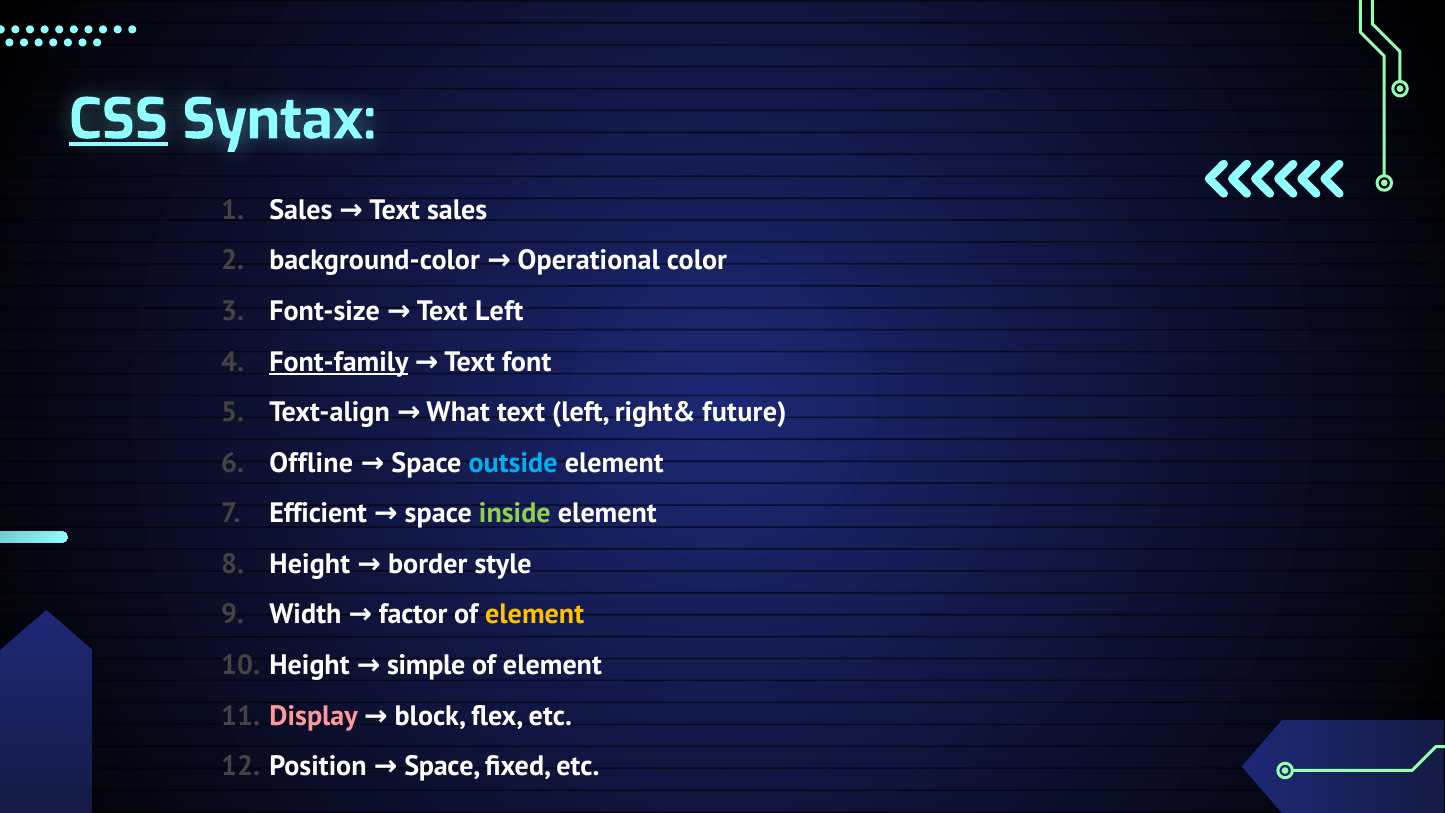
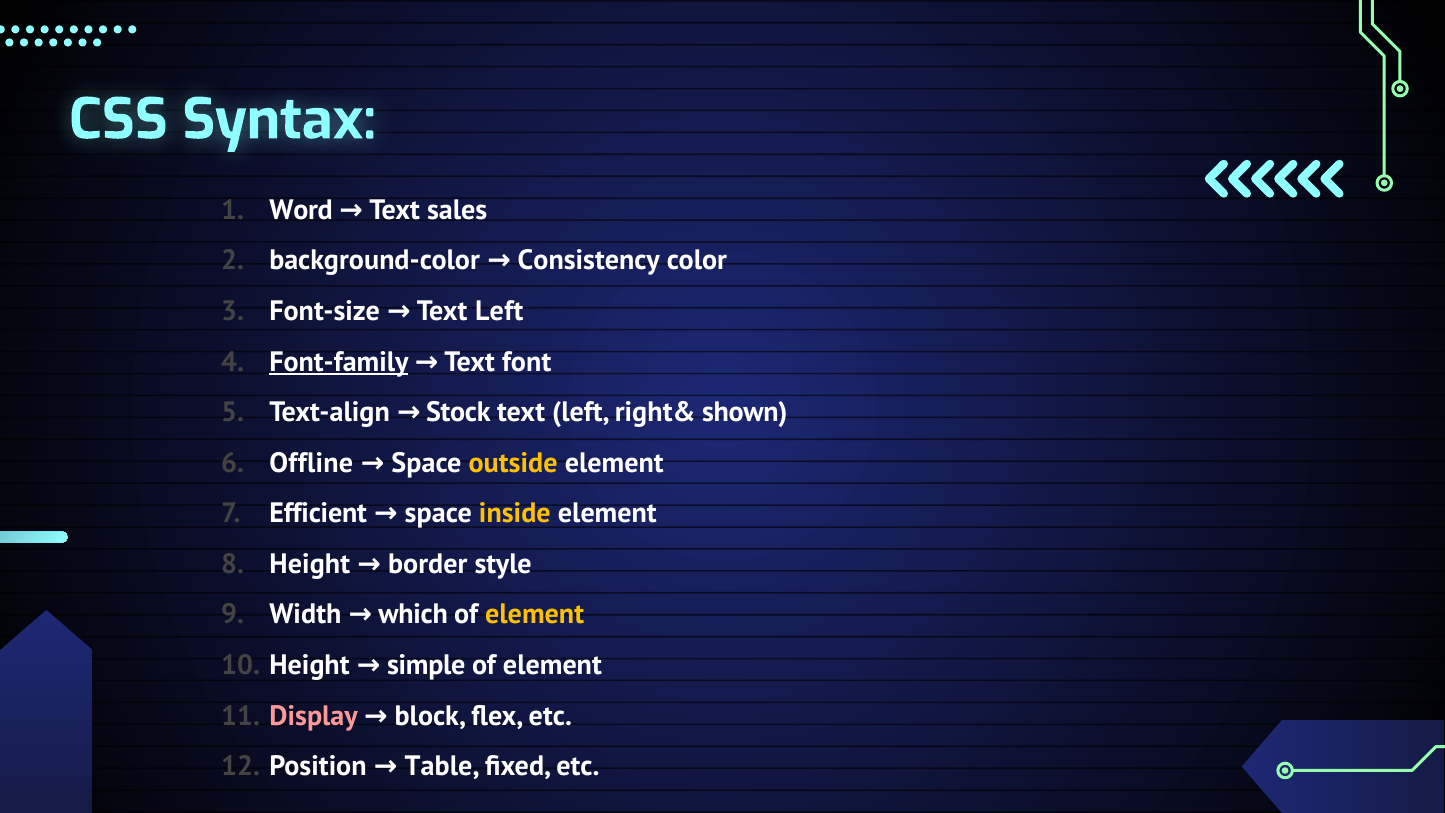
CSS underline: present -> none (118, 120)
Sales: Sales -> Word (301, 210)
Operational: Operational -> Consistency (589, 261)
What: What -> Stock (458, 412)
future: future -> shown (745, 412)
outside colour: light blue -> yellow (513, 463)
inside colour: light green -> yellow (515, 513)
factor: factor -> which (413, 615)
Position Space: Space -> Table (442, 766)
